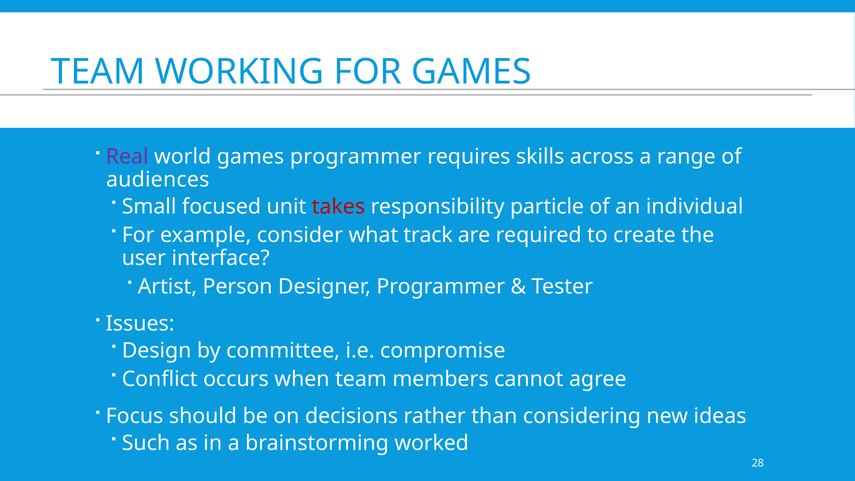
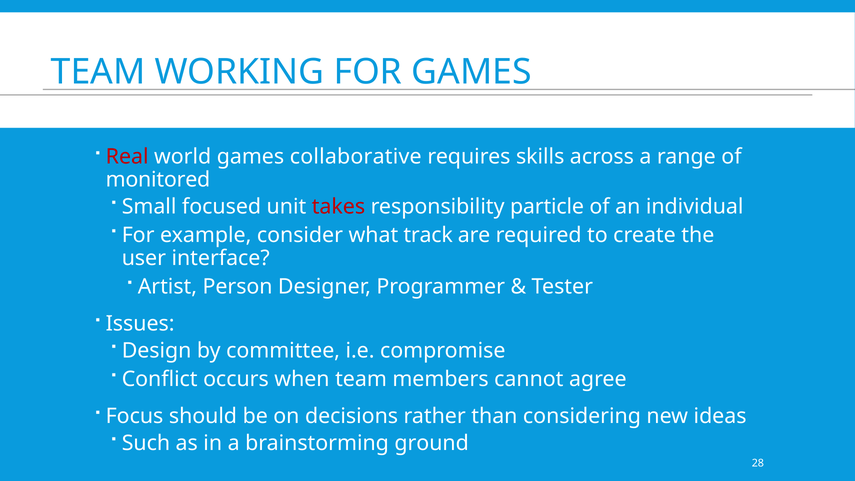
Real colour: purple -> red (127, 157)
games programmer: programmer -> collaborative (356, 157)
audiences: audiences -> monitored (158, 180)
worked: worked -> ground (432, 443)
